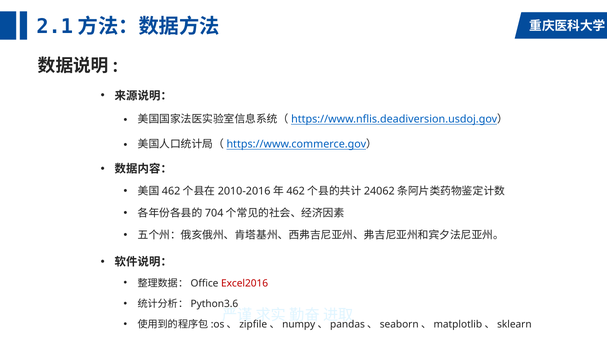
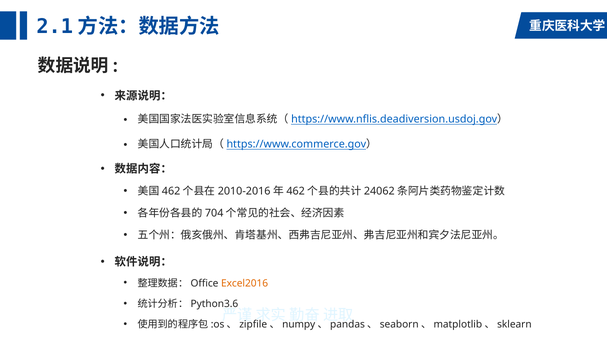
Excel2016 colour: red -> orange (245, 284)
